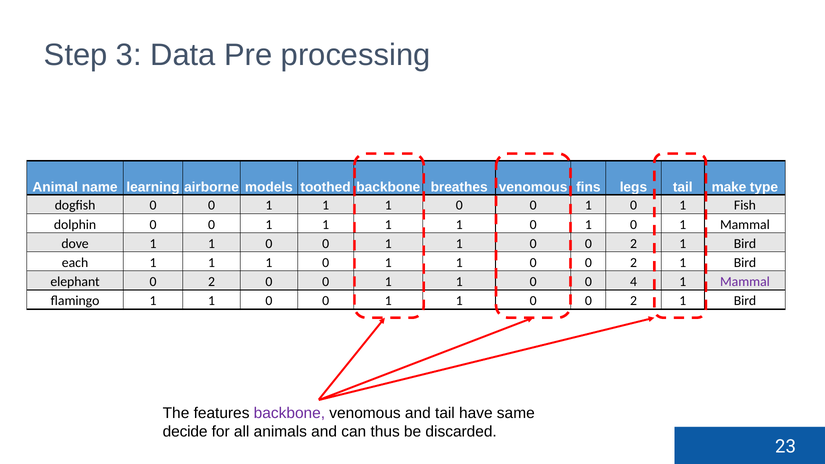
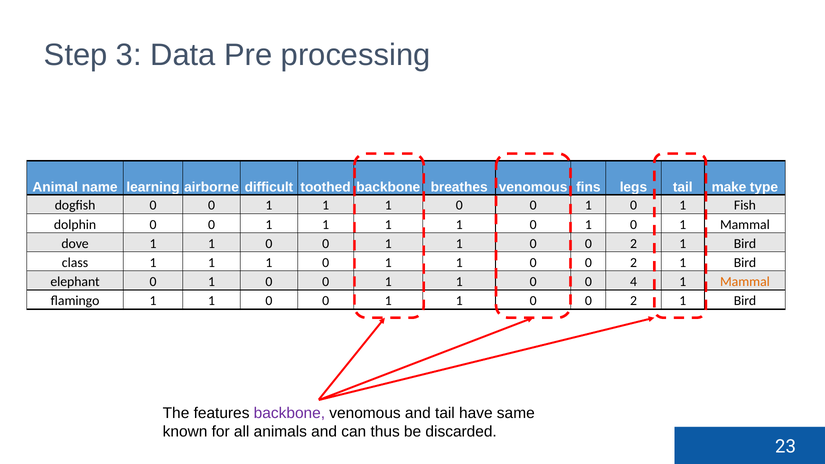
models: models -> difficult (269, 187)
each: each -> class (75, 263)
elephant 0 2: 2 -> 1 (212, 282)
Mammal colour: purple -> orange (745, 282)
decide: decide -> known (185, 432)
